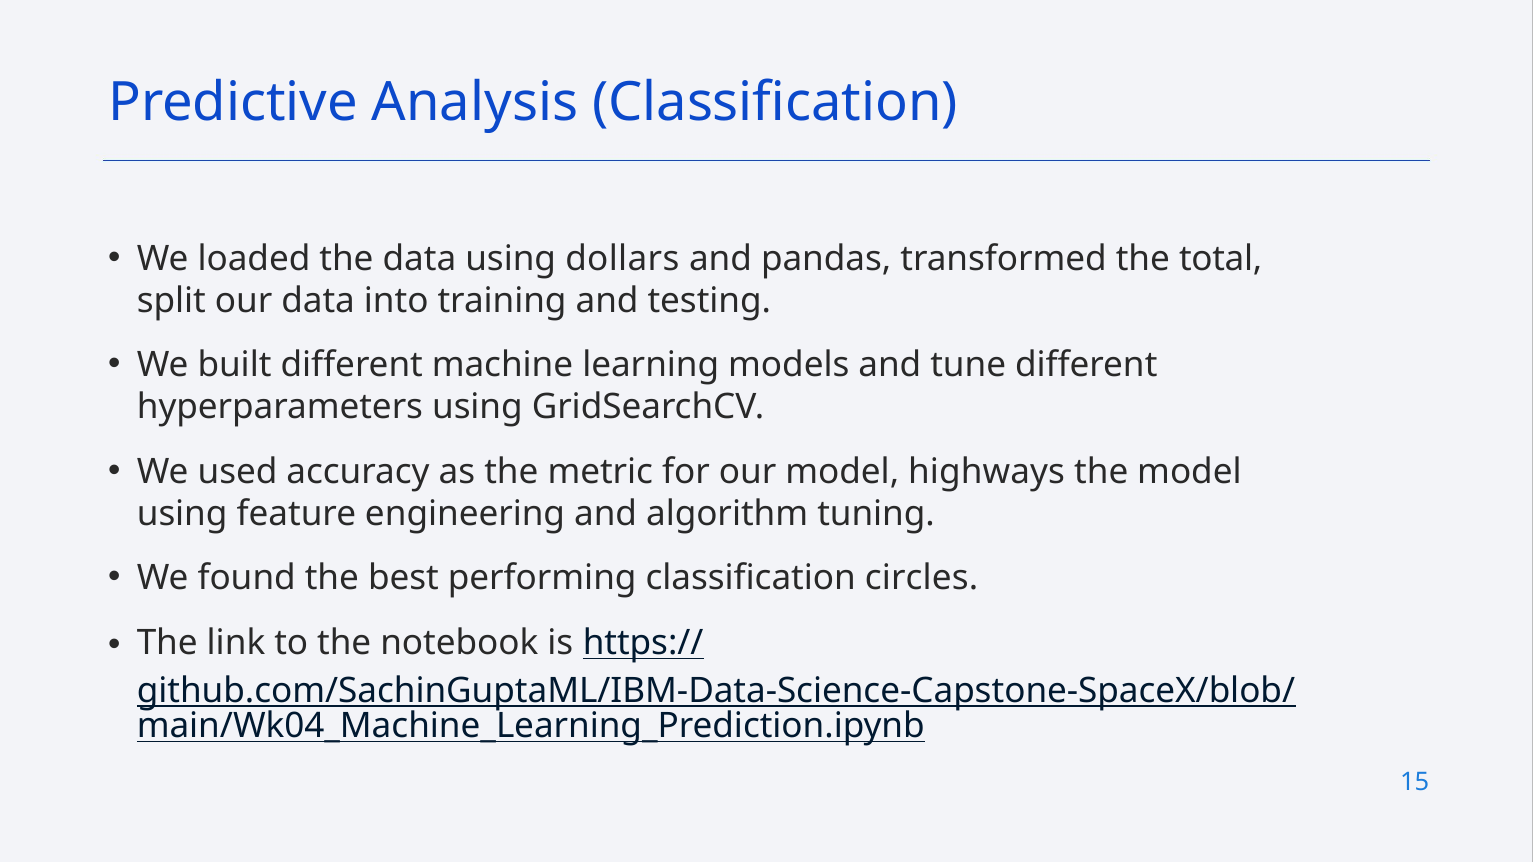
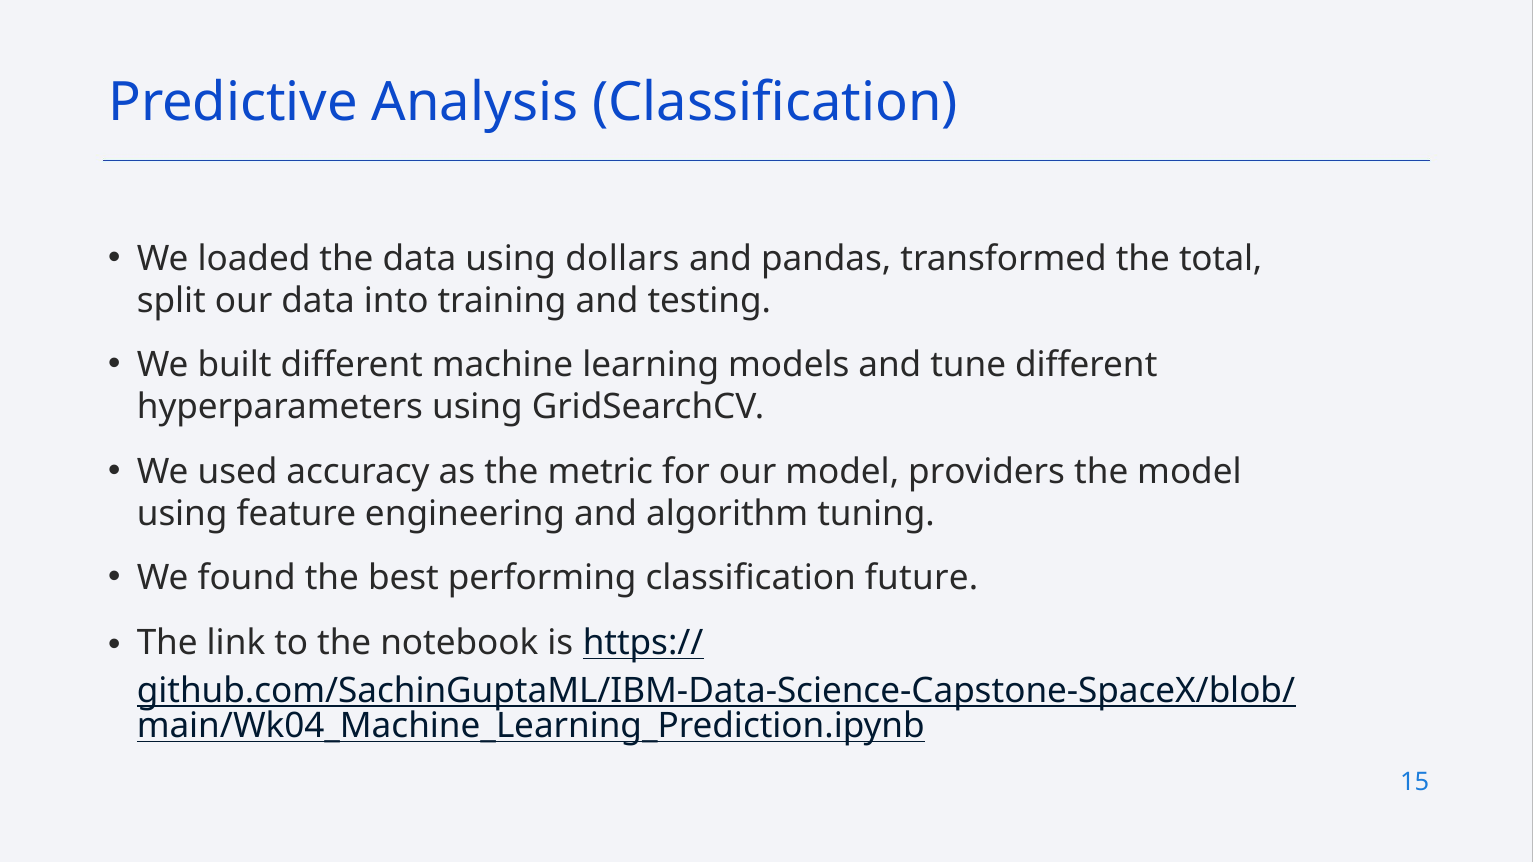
highways: highways -> providers (987, 472)
circles: circles -> future (922, 578)
